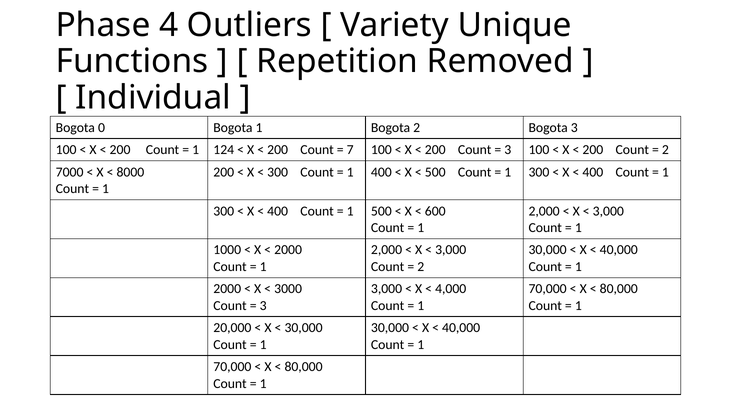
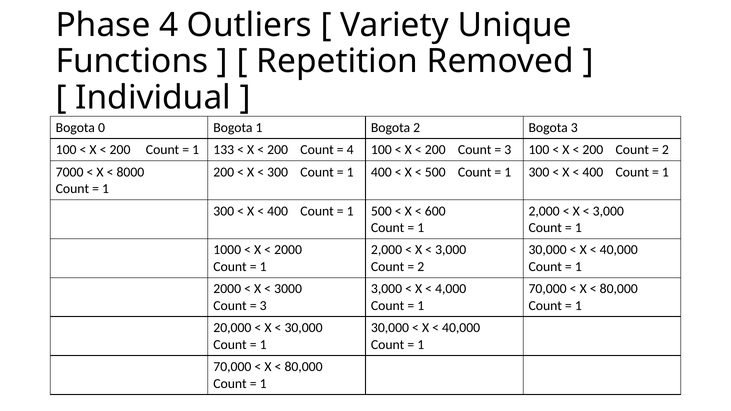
124: 124 -> 133 (224, 150)
7: 7 -> 4 (350, 150)
